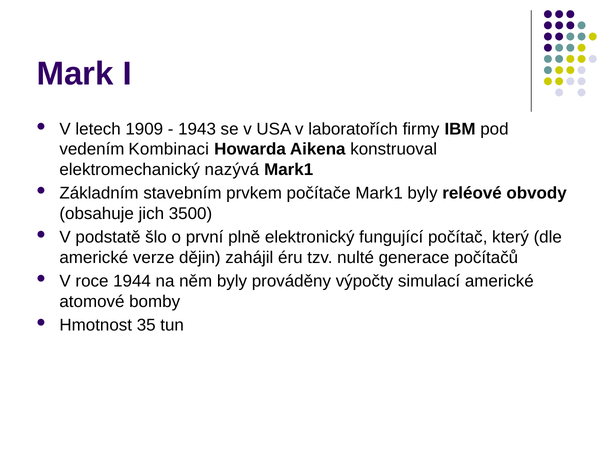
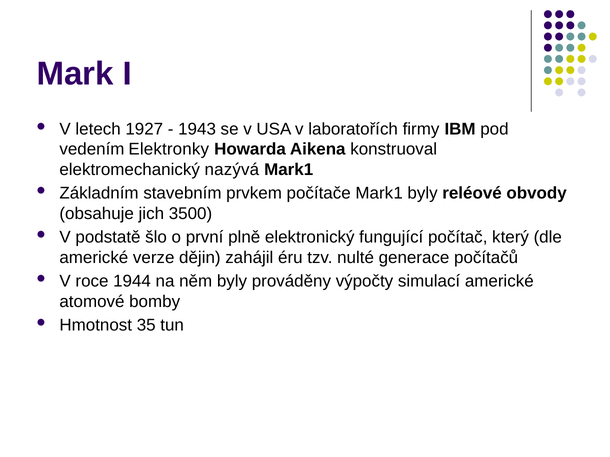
1909: 1909 -> 1927 (144, 129)
Kombinaci: Kombinaci -> Elektronky (169, 149)
